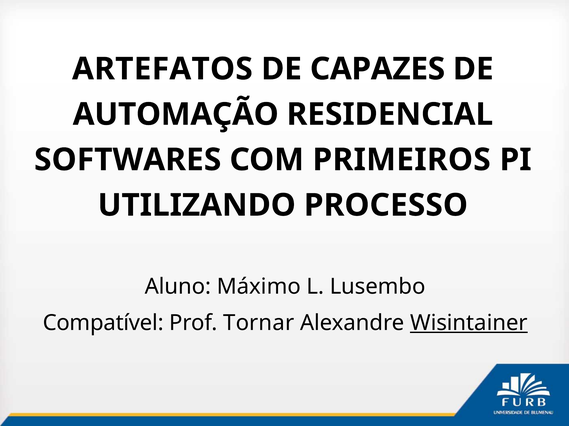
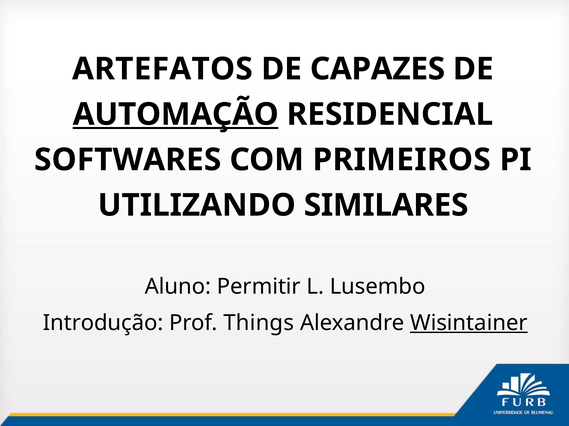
AUTOMAÇÃO underline: none -> present (176, 115)
PROCESSO: PROCESSO -> SIMILARES (386, 206)
Máximo: Máximo -> Permitir (259, 287)
Compatível: Compatível -> Introdução (103, 323)
Tornar: Tornar -> Things (259, 323)
